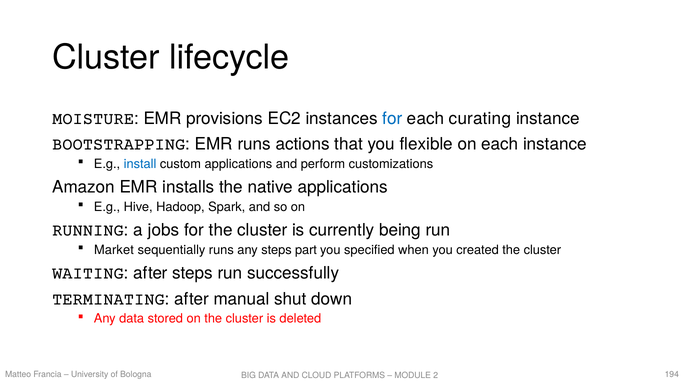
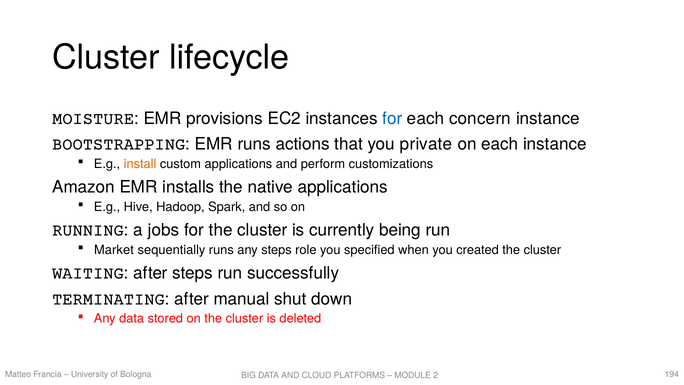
curating: curating -> concern (480, 119)
flexible: flexible -> private (426, 144)
install colour: blue -> orange (140, 164)
part: part -> role (306, 250)
